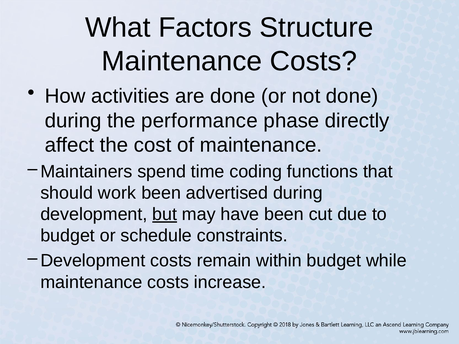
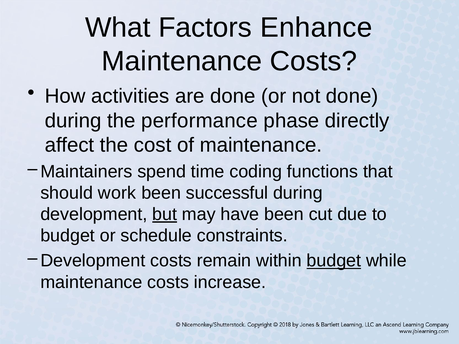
Structure: Structure -> Enhance (316, 28)
advertised: advertised -> successful (227, 193)
budget underline: none -> present (334, 261)
